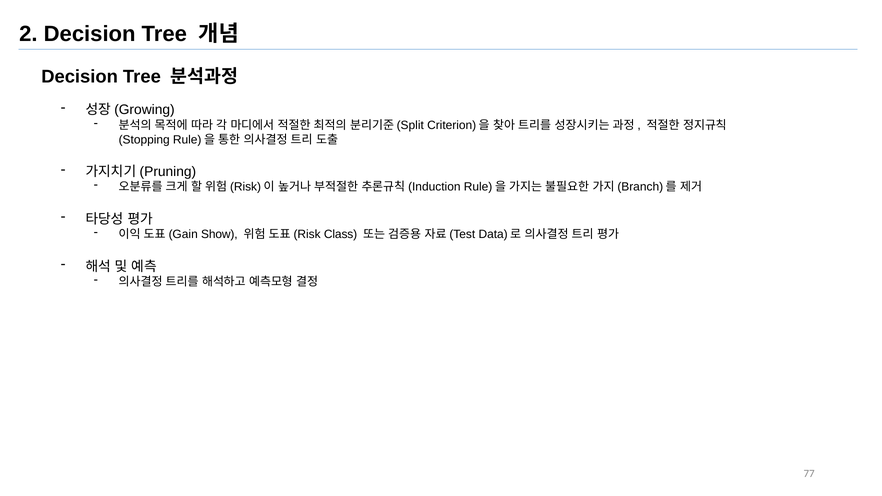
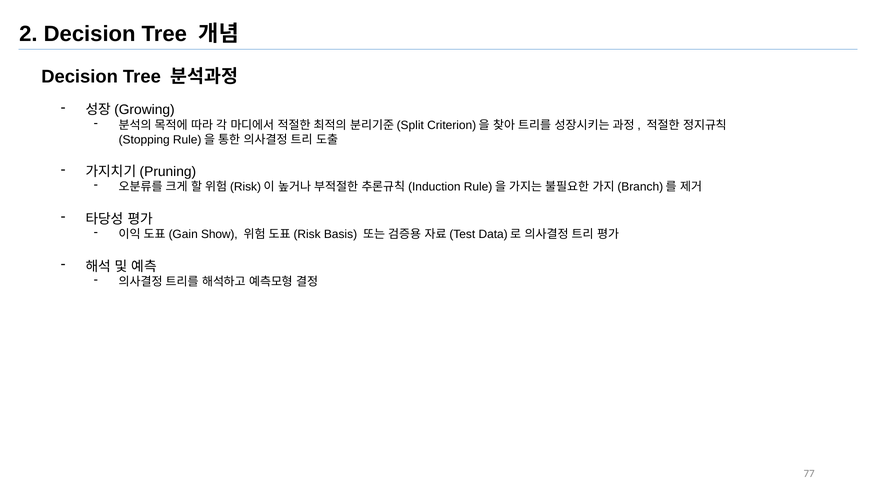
Class: Class -> Basis (341, 234)
